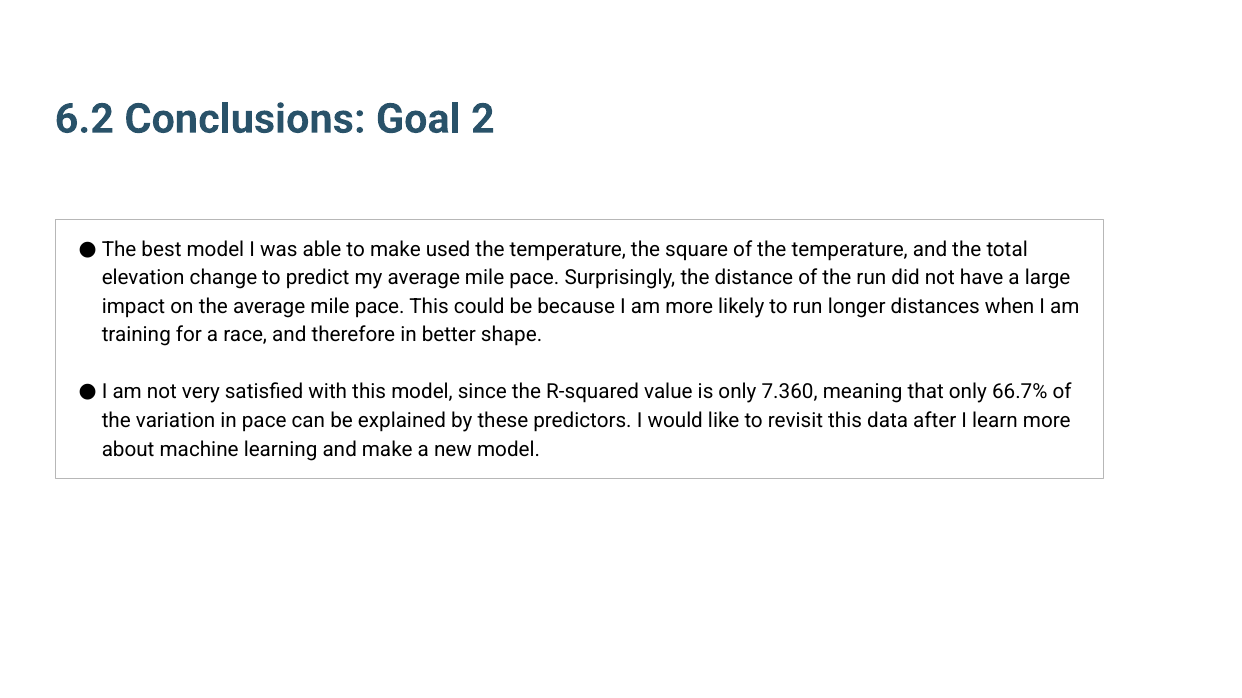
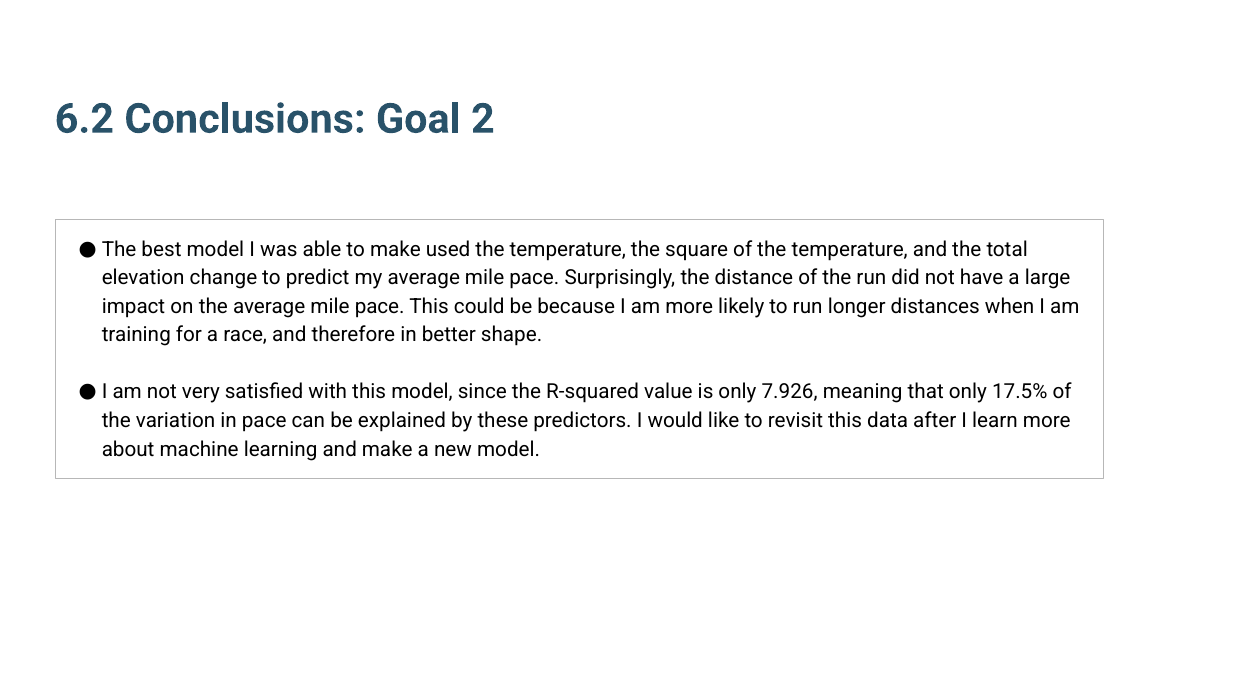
7.360: 7.360 -> 7.926 (790, 393)
66.7%: 66.7% -> 17.5% (1020, 393)
